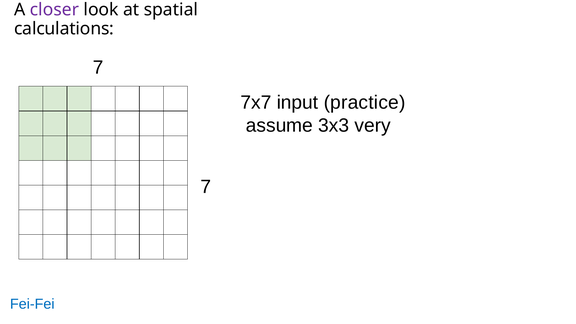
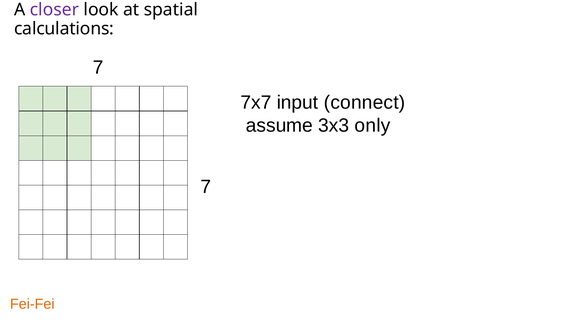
practice: practice -> connect (365, 103)
very: very -> only (372, 125)
Fei-Fei colour: blue -> orange (32, 304)
